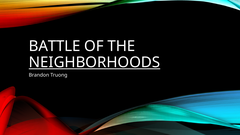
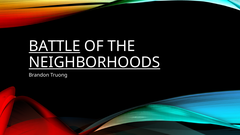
BATTLE underline: none -> present (55, 46)
